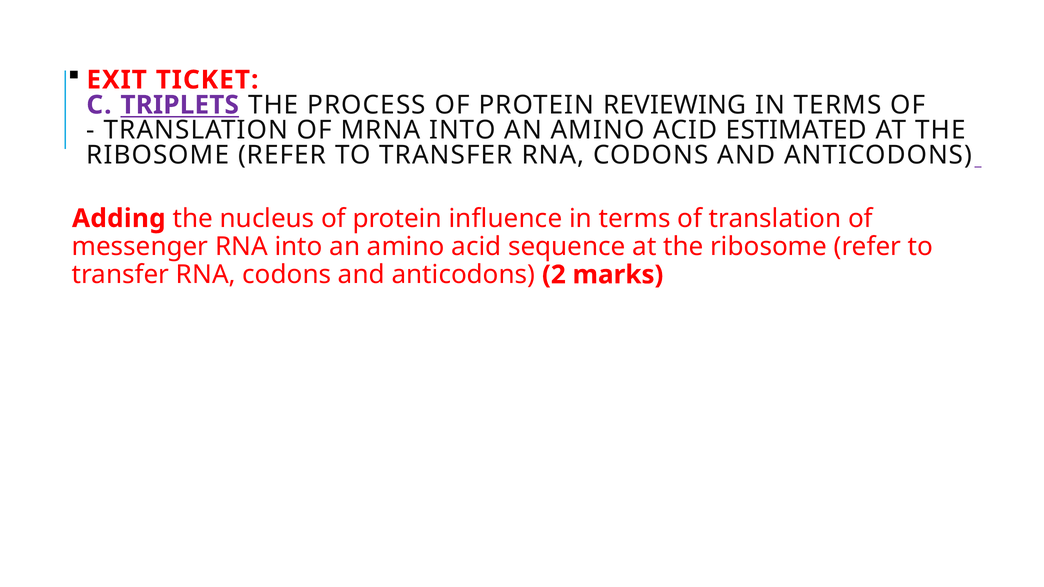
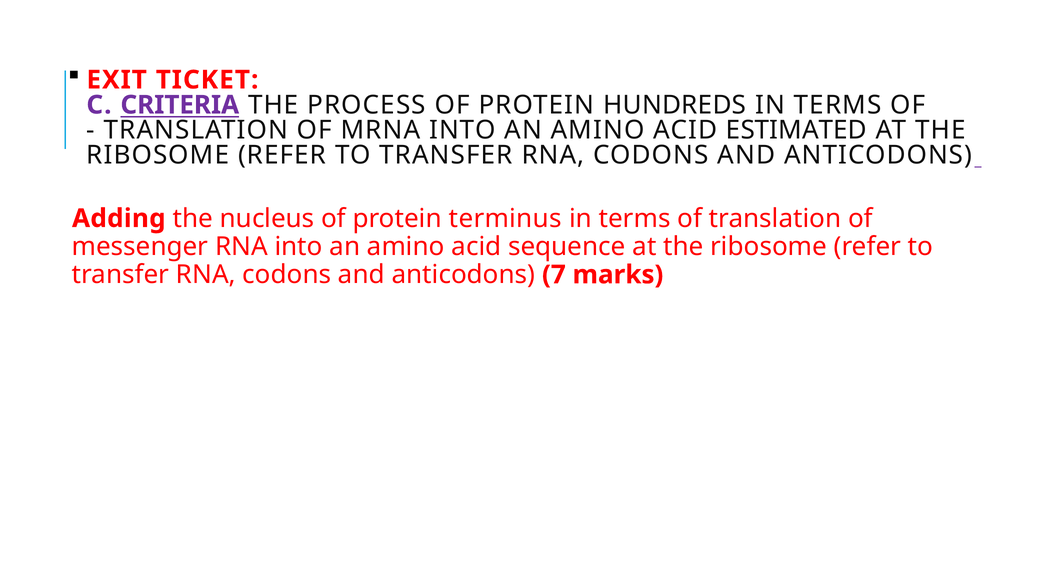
TRIPLETS: TRIPLETS -> CRITERIA (180, 105)
REVIEWING: REVIEWING -> HUNDREDS (675, 105)
influence: influence -> terminus (505, 219)
2: 2 -> 7 (554, 275)
